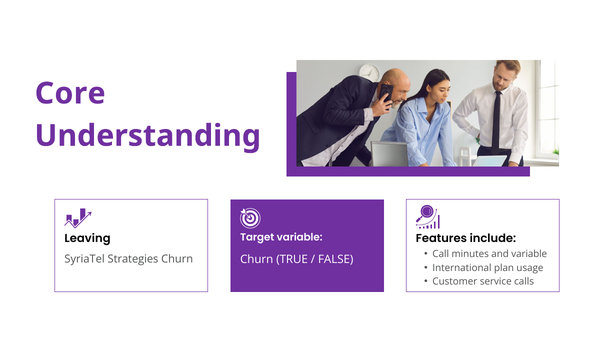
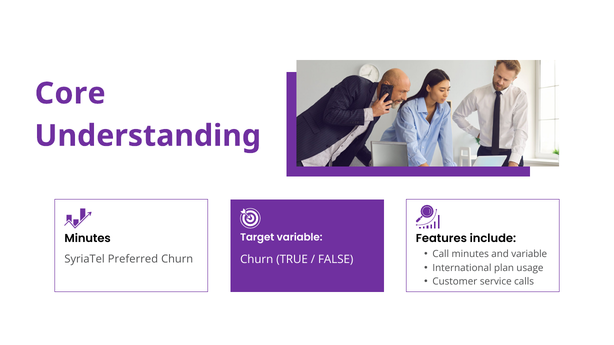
Leaving: Leaving -> Minutes (88, 239)
Strategies: Strategies -> Preferred (133, 259)
